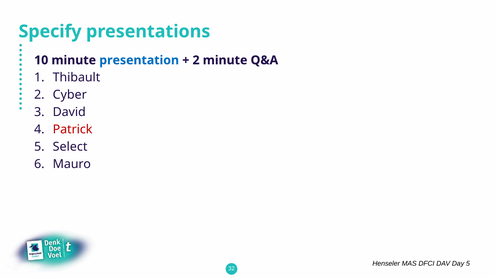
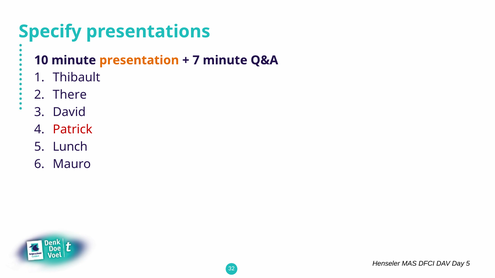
presentation colour: blue -> orange (139, 60)
2: 2 -> 7 (196, 60)
Cyber: Cyber -> There (70, 95)
Select: Select -> Lunch (70, 147)
